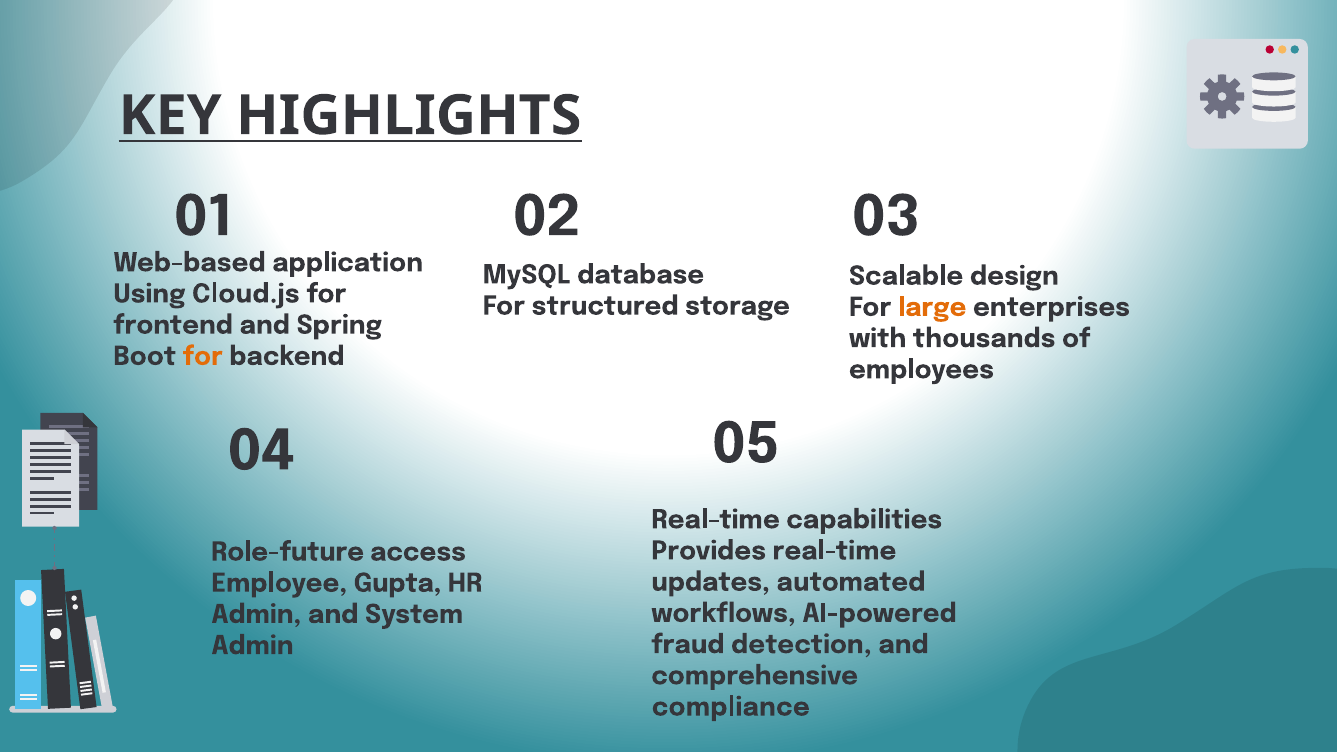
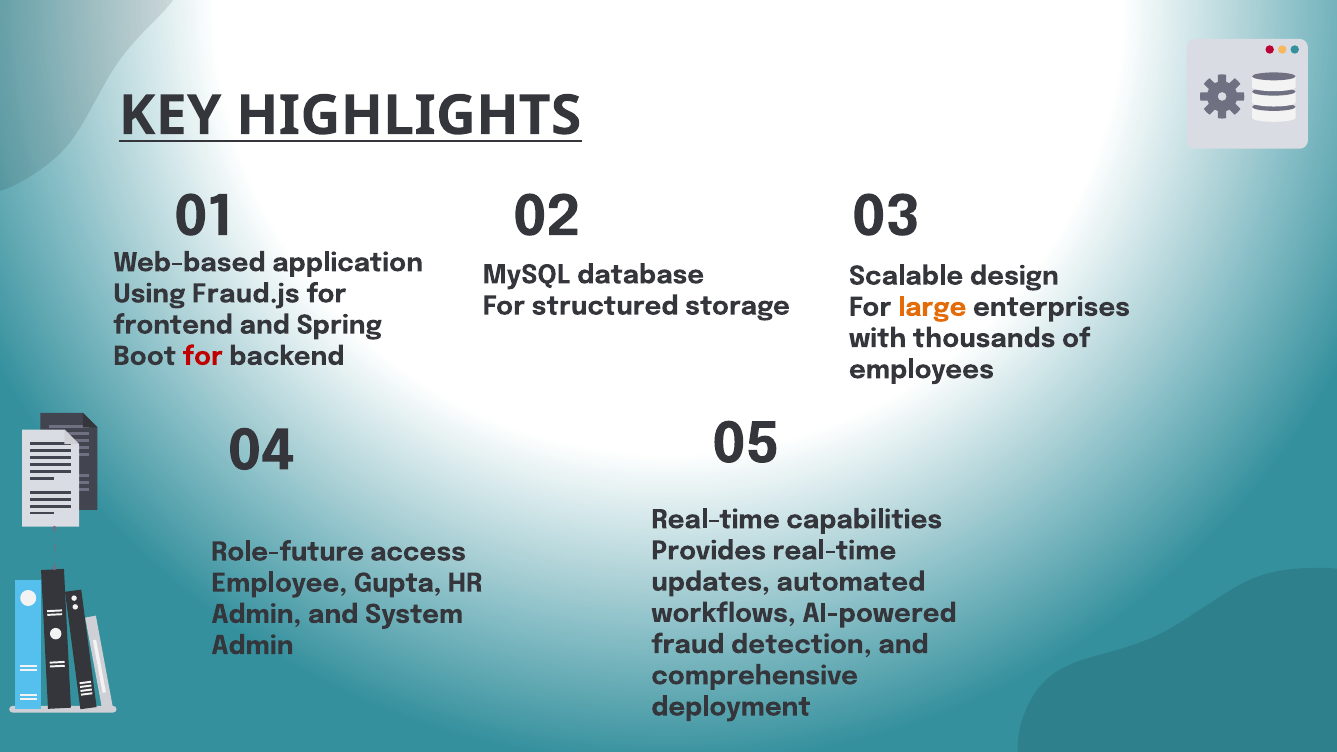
Cloud.js: Cloud.js -> Fraud.js (246, 294)
for colour: orange -> red (203, 356)
compliance: compliance -> deployment (731, 707)
